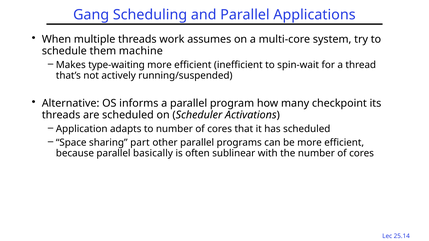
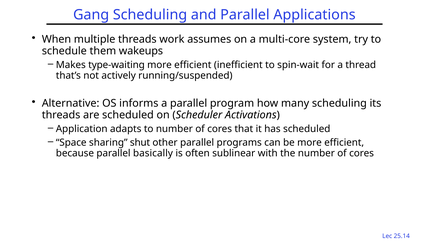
machine: machine -> wakeups (141, 51)
many checkpoint: checkpoint -> scheduling (339, 104)
part: part -> shut (140, 143)
